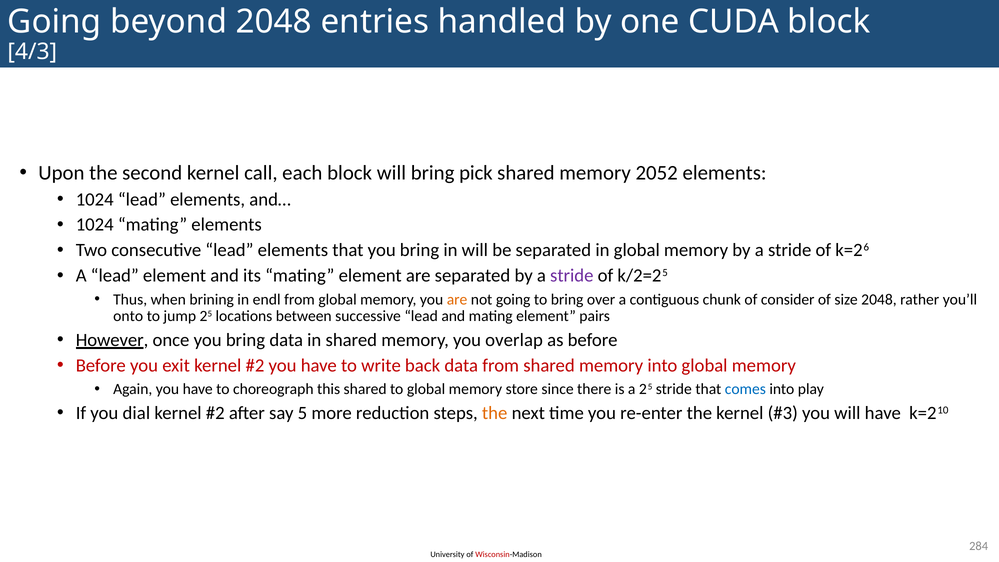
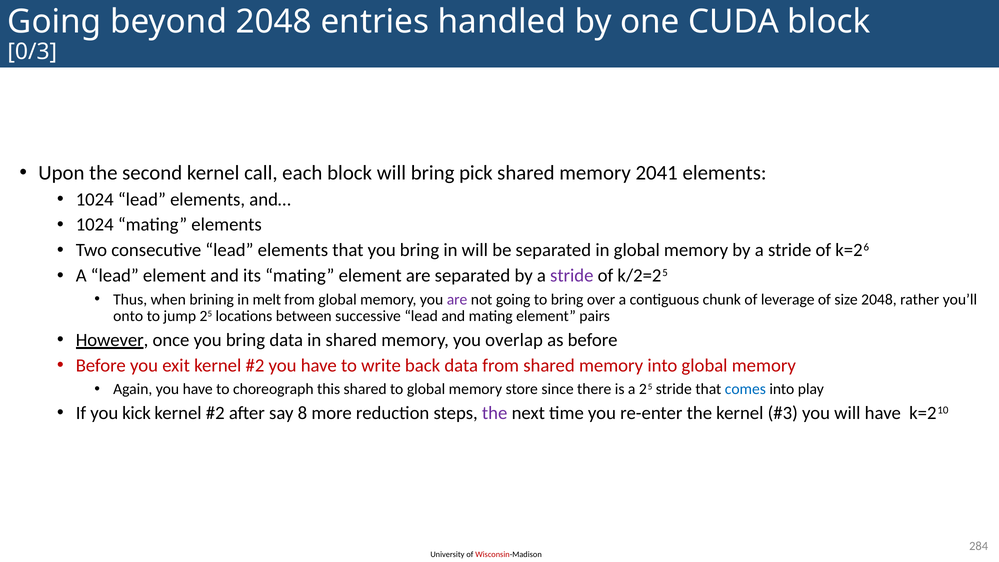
4/3: 4/3 -> 0/3 (32, 52)
2052: 2052 -> 2041 (657, 173)
endl: endl -> melt (267, 299)
are colour: orange -> purple (457, 299)
consider: consider -> leverage (788, 299)
dial: dial -> kick (136, 413)
5: 5 -> 8 (302, 413)
the colour: orange -> purple (495, 413)
